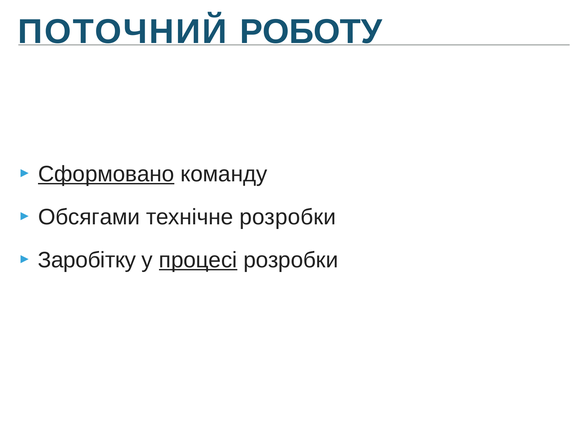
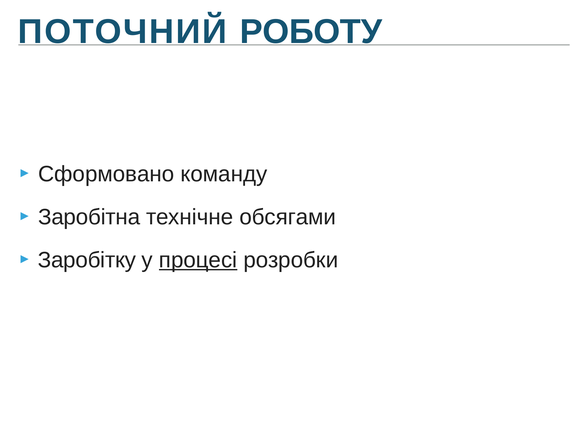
Сформовано underline: present -> none (106, 174)
Обсягами: Обсягами -> Заробітна (89, 217)
технічне розробки: розробки -> обсягами (288, 217)
